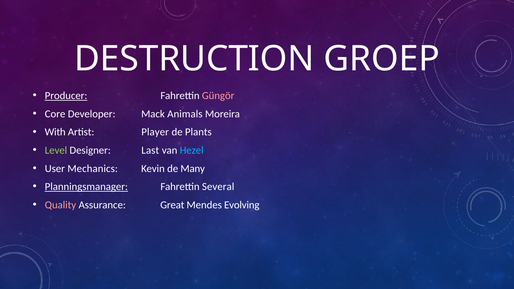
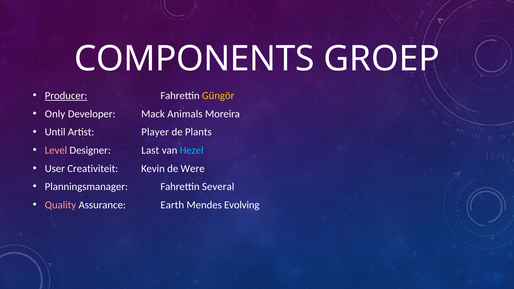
DESTRUCTION: DESTRUCTION -> COMPONENTS (194, 59)
Güngör colour: pink -> yellow (218, 96)
Core: Core -> Only (55, 114)
With: With -> Until (55, 132)
Level colour: light green -> pink (56, 150)
Mechanics: Mechanics -> Creativiteit (93, 169)
Many: Many -> Were (193, 169)
Planningsmanager underline: present -> none (86, 187)
Great: Great -> Earth (172, 205)
